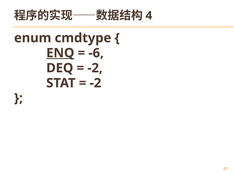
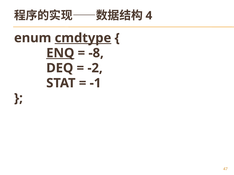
cmdtype underline: none -> present (83, 38)
-6: -6 -> -8 (96, 53)
-2: -2 -> -1 (95, 83)
